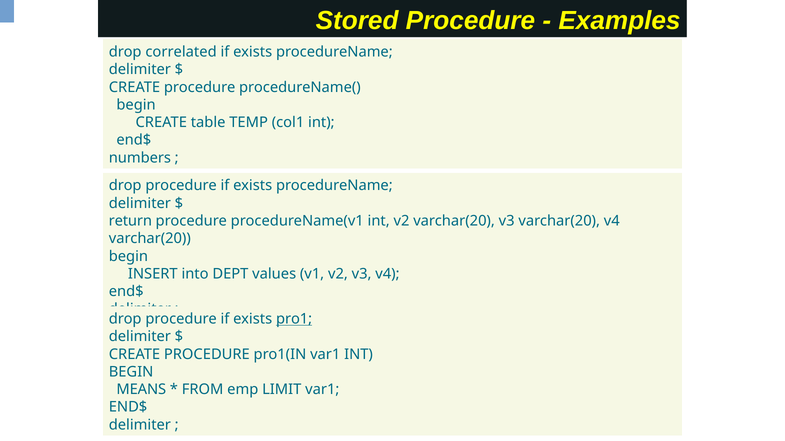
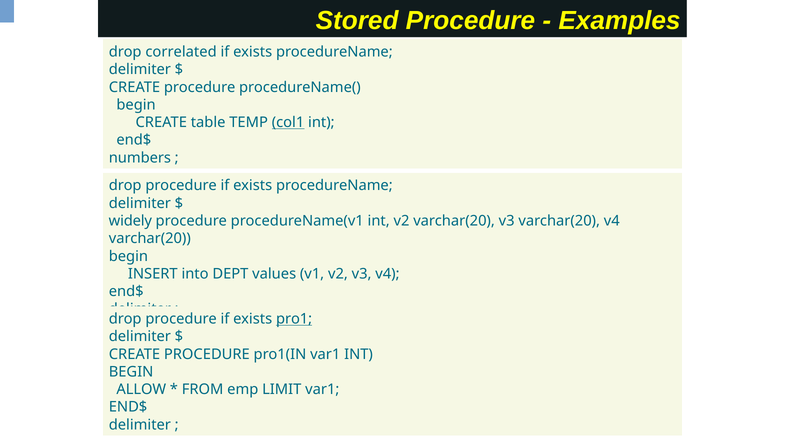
col1 underline: none -> present (288, 123)
return: return -> widely (130, 221)
MEANS: MEANS -> ALLOW (141, 390)
